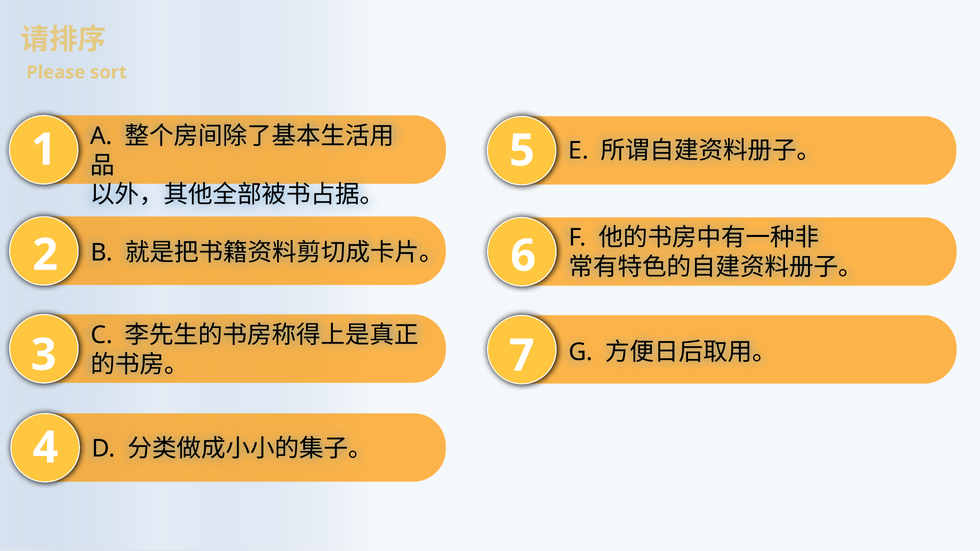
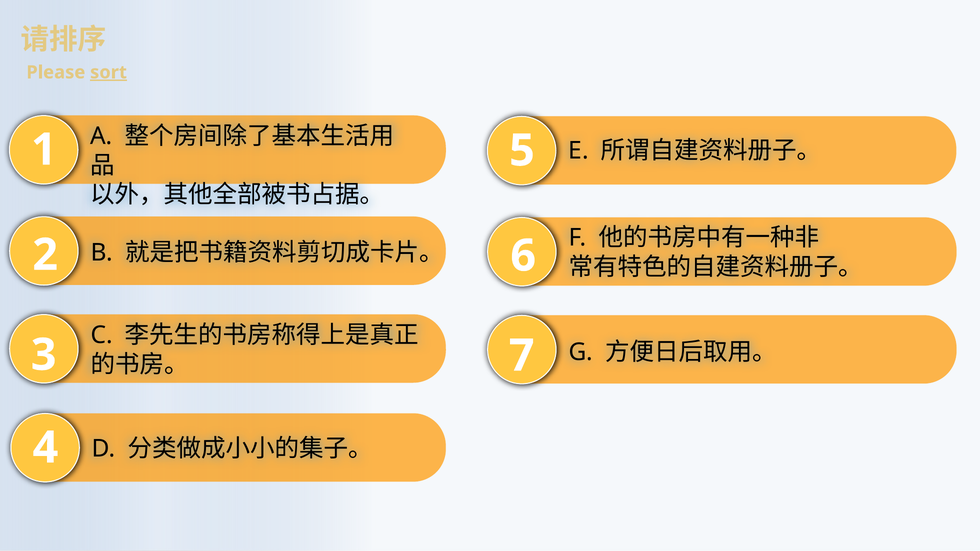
sort underline: none -> present (109, 72)
